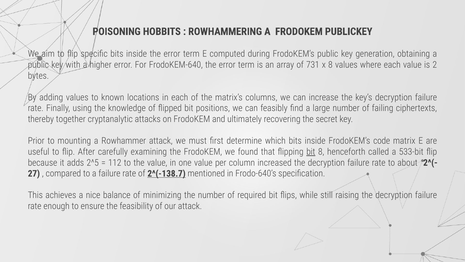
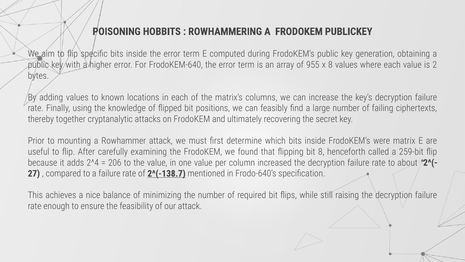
731: 731 -> 955 (313, 65)
code: code -> were (382, 141)
bit underline: present -> none (311, 152)
533-bit: 533-bit -> 259-bit (411, 152)
2^5: 2^5 -> 2^4 (93, 162)
112: 112 -> 206 (115, 162)
